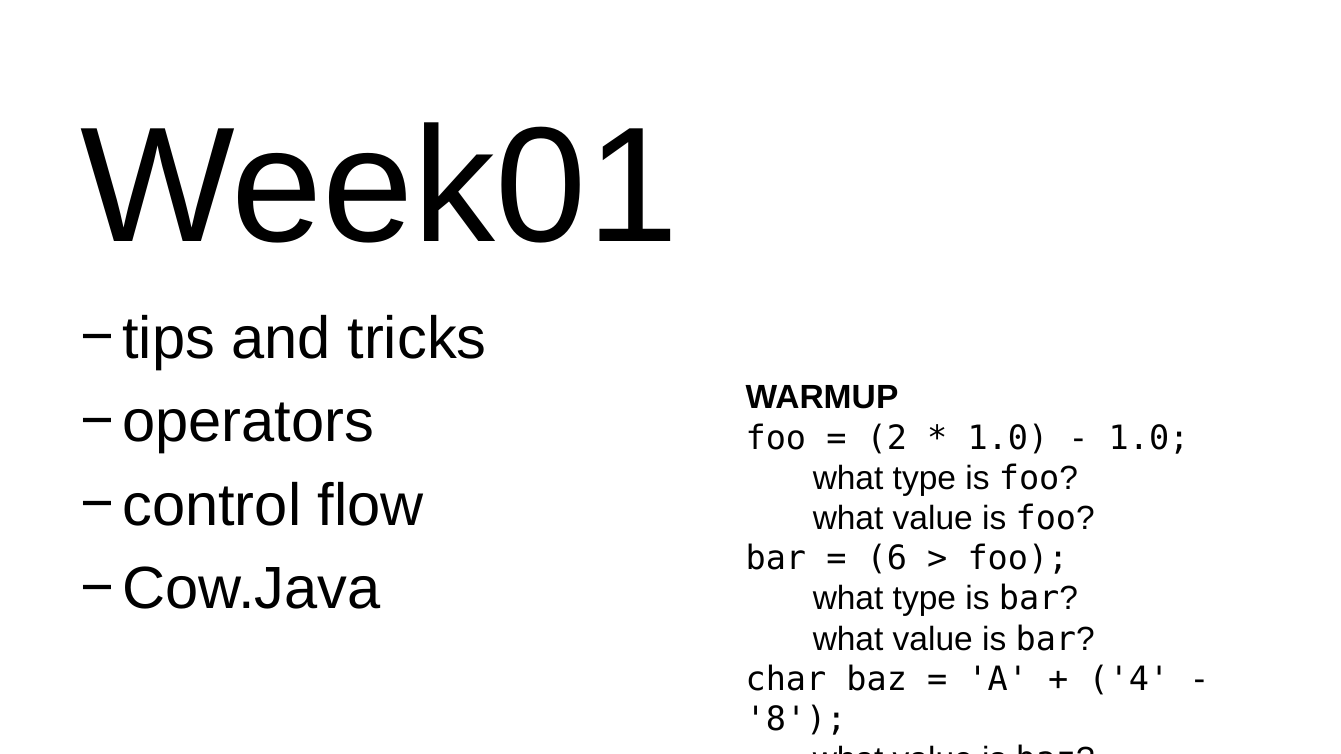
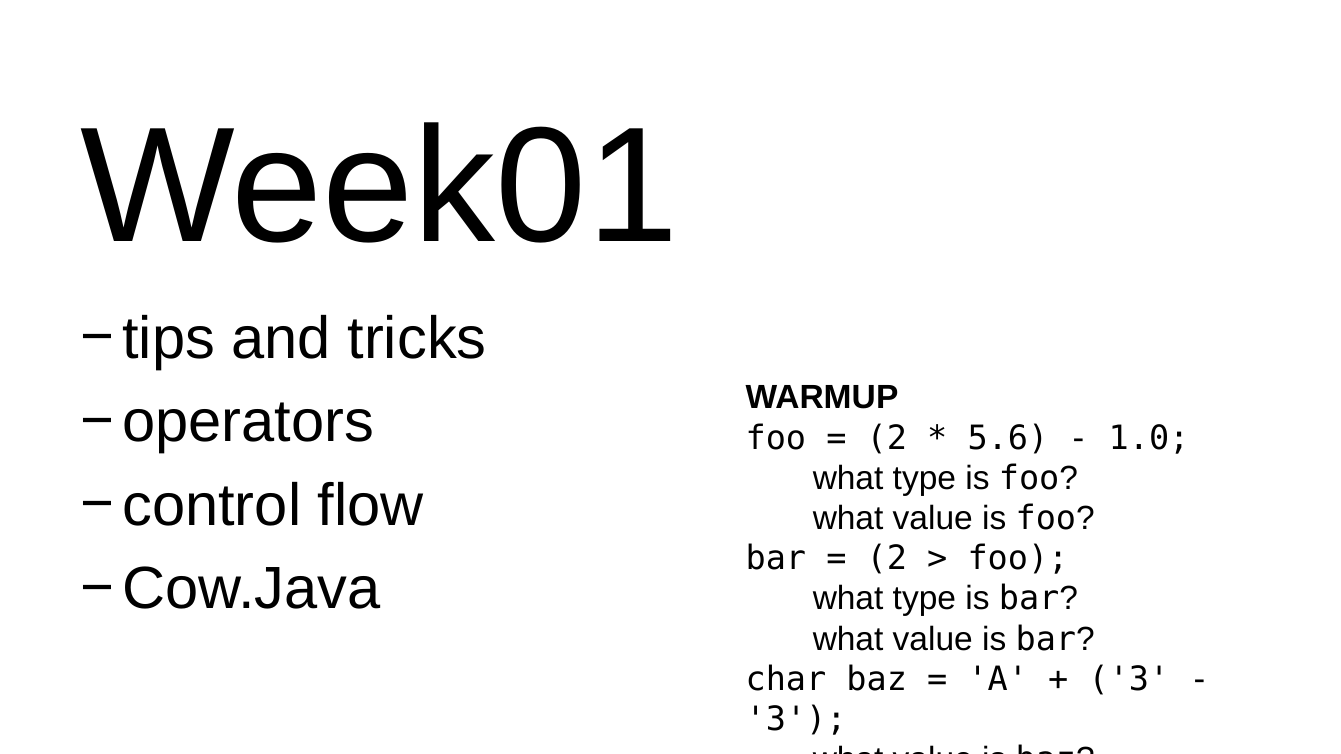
1.0: 1.0 -> 5.6 (1008, 438)
6: 6 -> 2 (887, 559)
4: 4 -> 3 (1129, 680)
8: 8 -> 3 (796, 720)
